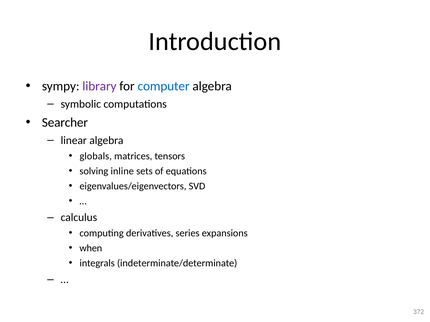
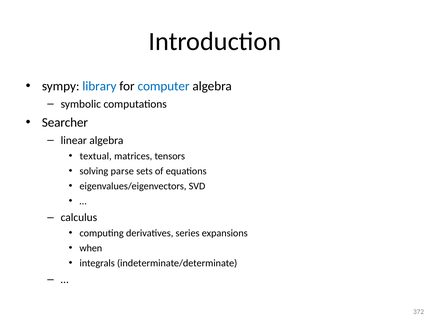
library colour: purple -> blue (99, 86)
globals: globals -> textual (96, 156)
inline: inline -> parse (122, 171)
